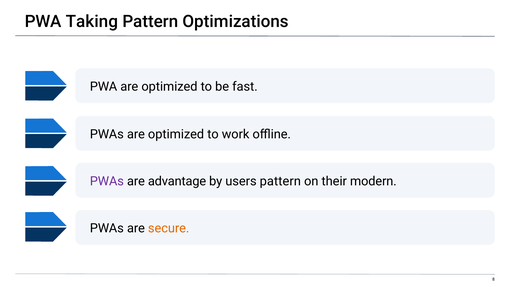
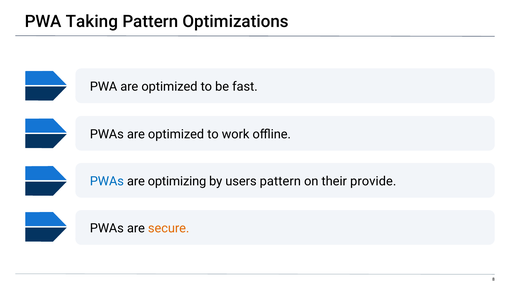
PWAs colour: purple -> blue (107, 181)
advantage: advantage -> optimizing (177, 181)
modern: modern -> provide (373, 181)
